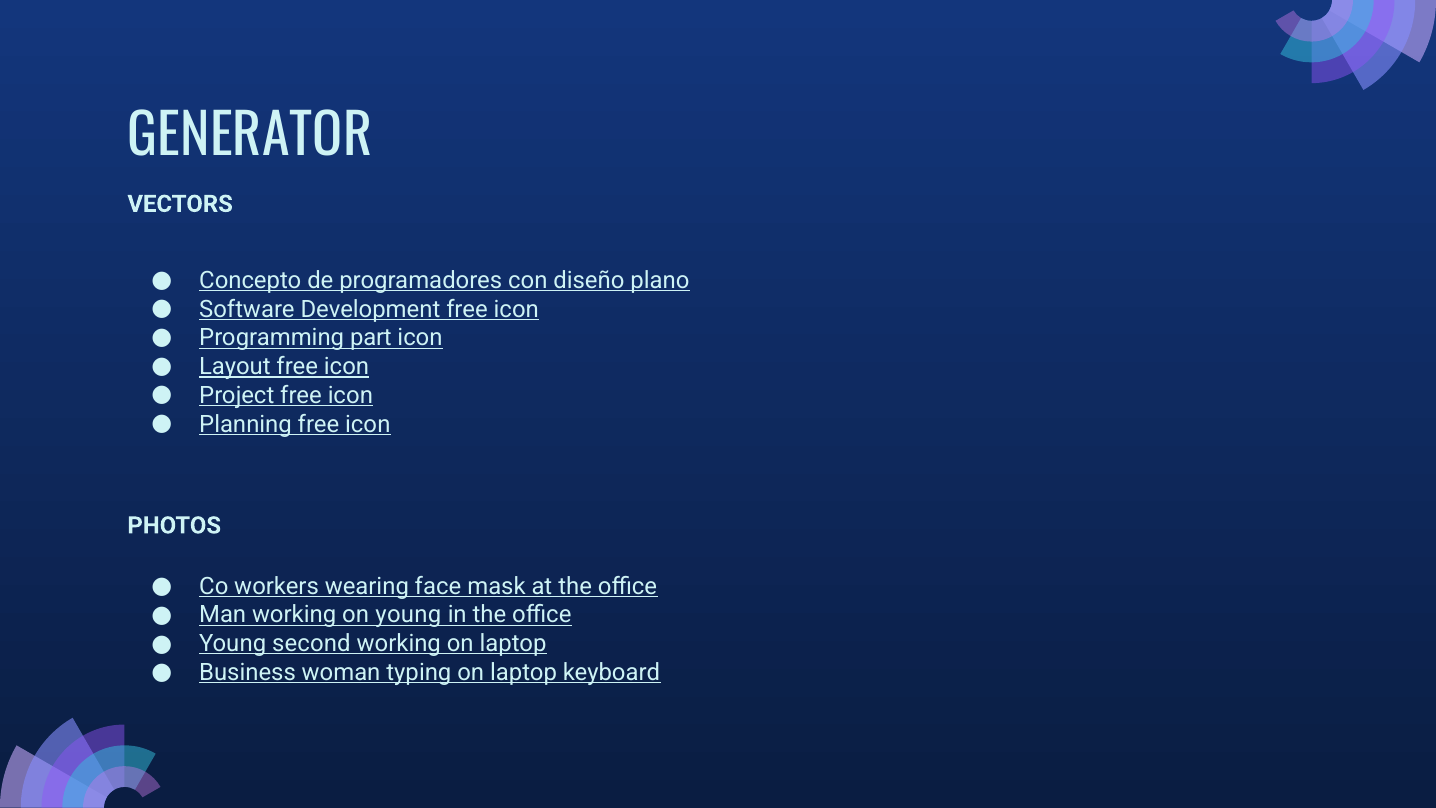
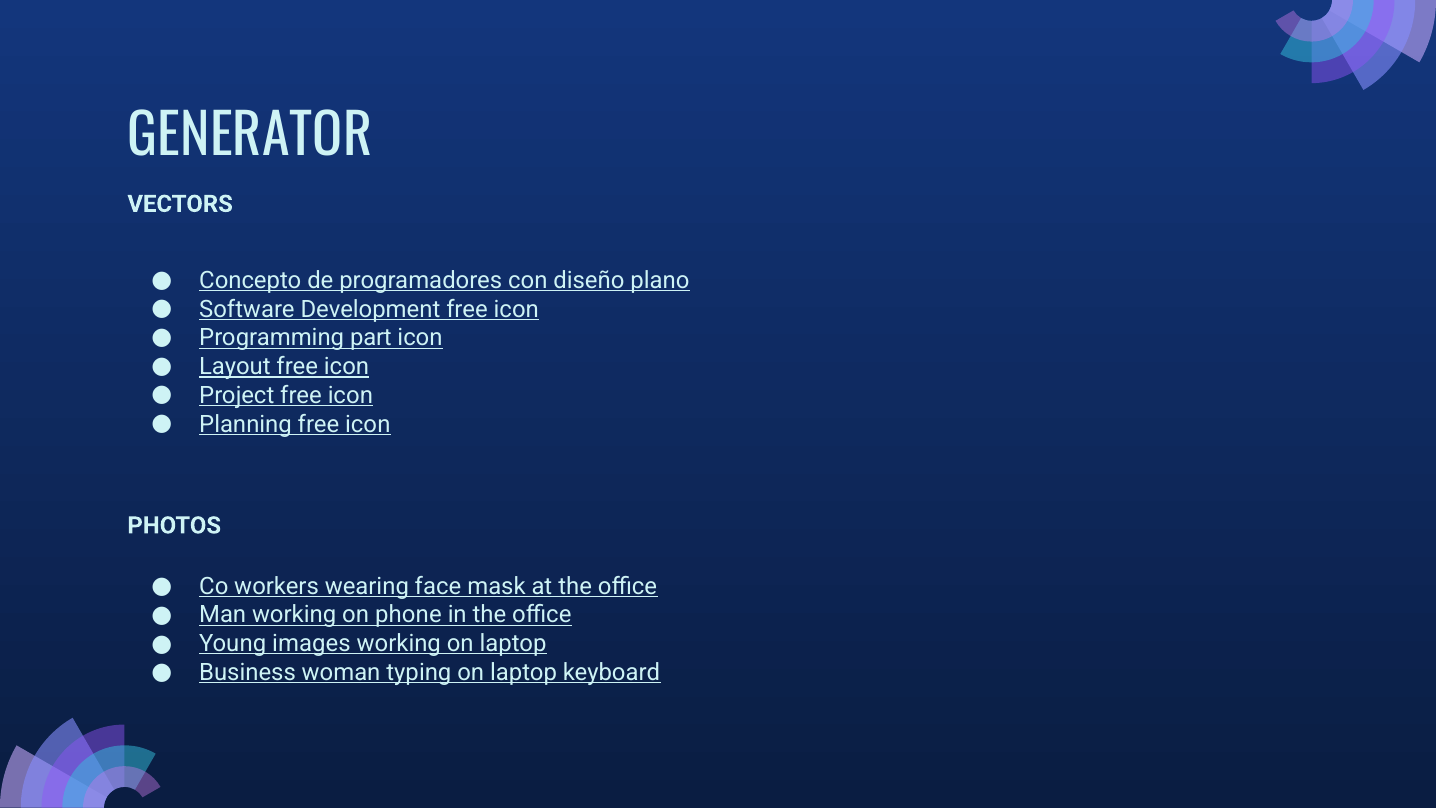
on young: young -> phone (408, 615)
second: second -> images (311, 643)
